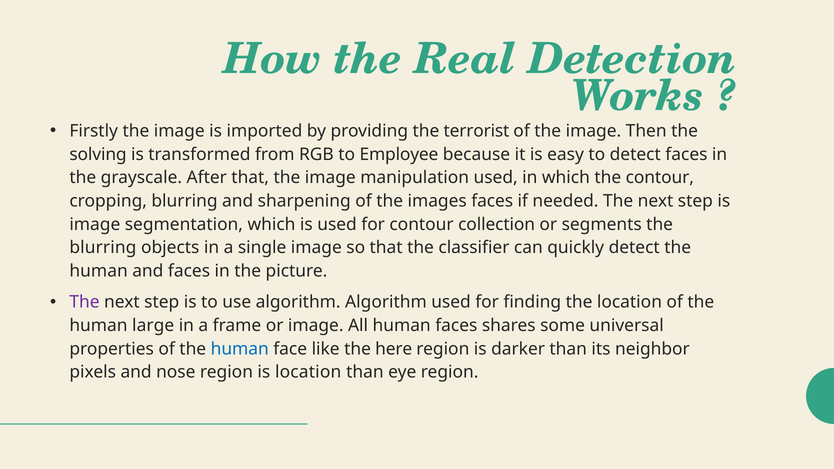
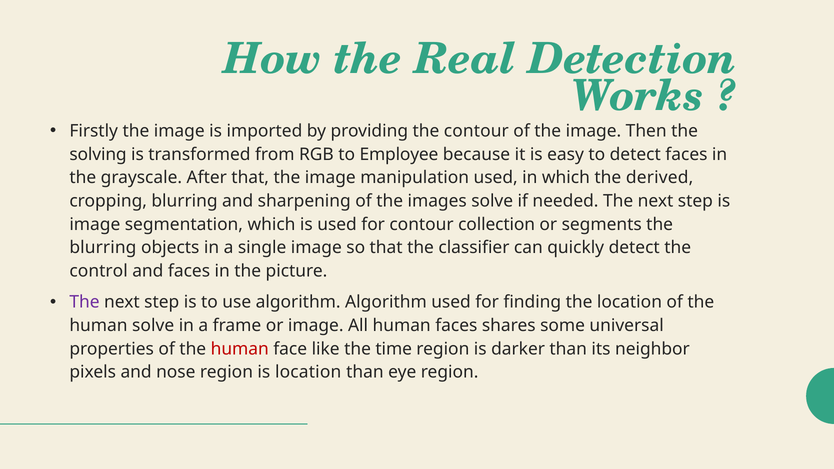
the terrorist: terrorist -> contour (476, 131)
the contour: contour -> derived (660, 178)
images faces: faces -> solve (492, 201)
human: human -> control (99, 271)
human large: large -> solve (153, 326)
human colour: blue -> red (240, 349)
here: here -> time (394, 349)
